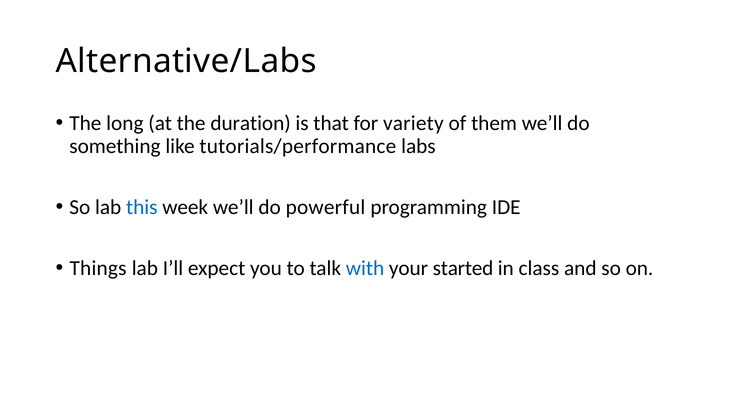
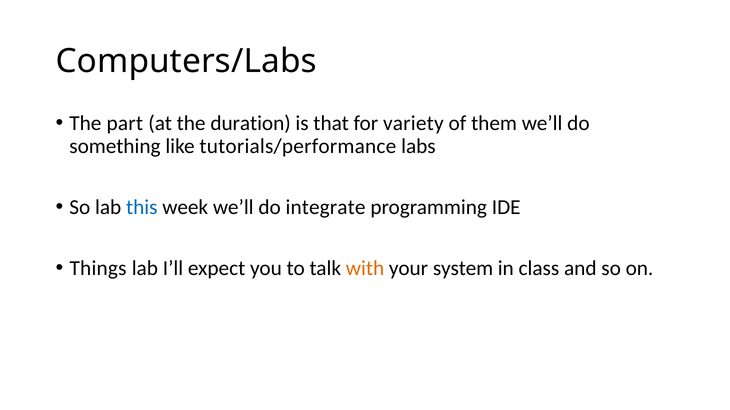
Alternative/Labs: Alternative/Labs -> Computers/Labs (186, 61)
long: long -> part (125, 123)
powerful: powerful -> integrate (326, 207)
with colour: blue -> orange (365, 269)
started: started -> system (463, 269)
